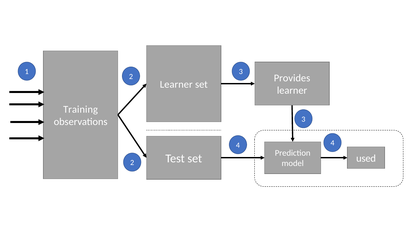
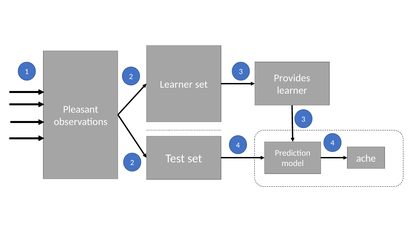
Training: Training -> Pleasant (81, 109)
used: used -> ache (366, 159)
